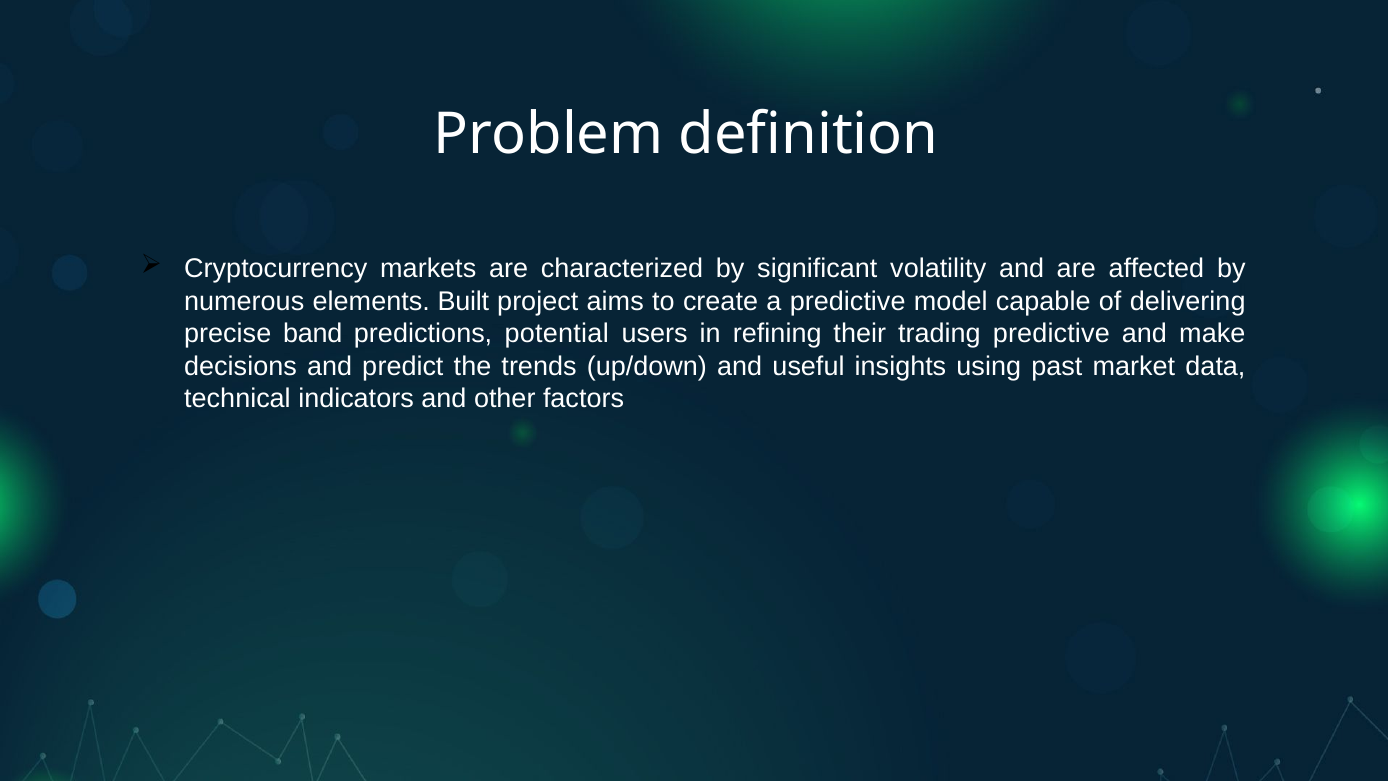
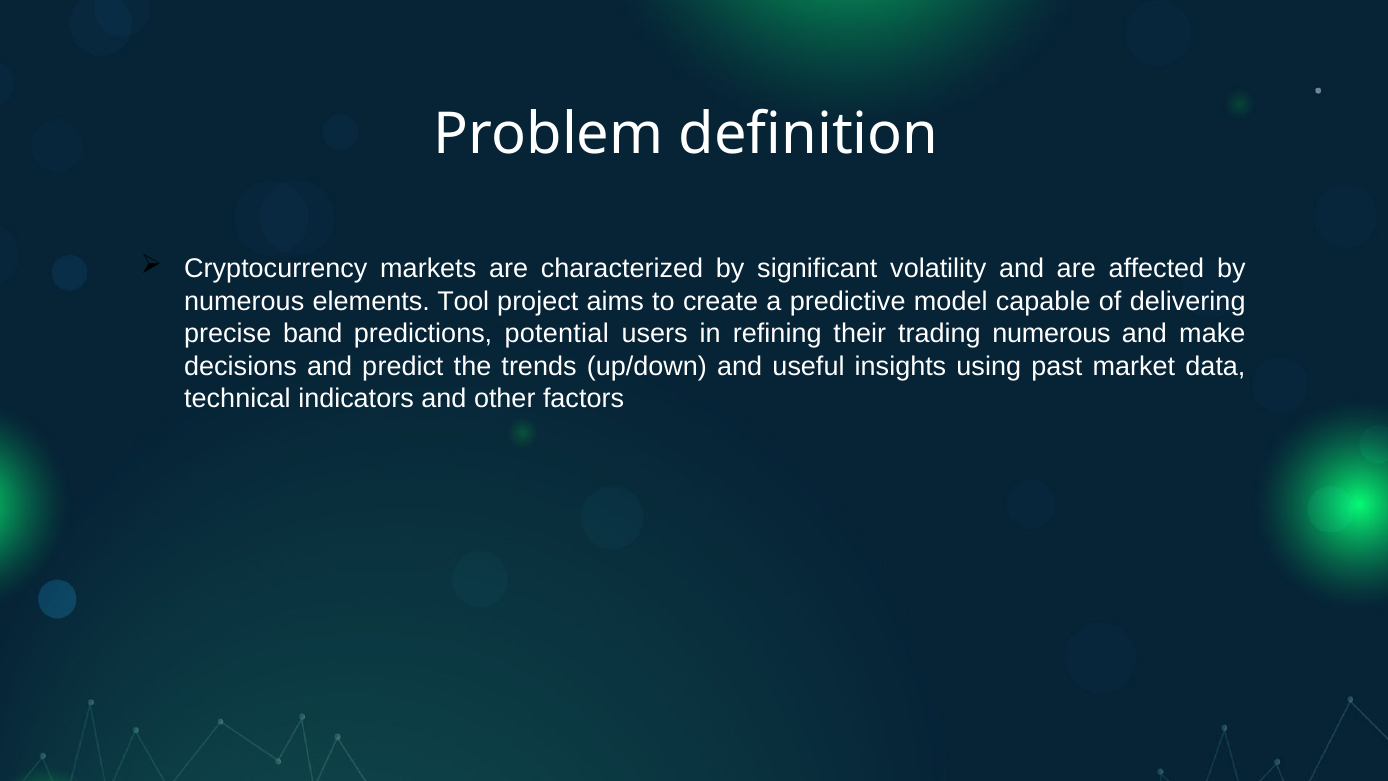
Built: Built -> Tool (463, 301)
trading predictive: predictive -> numerous (1052, 334)
